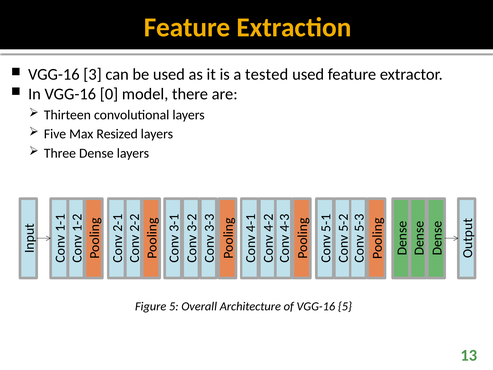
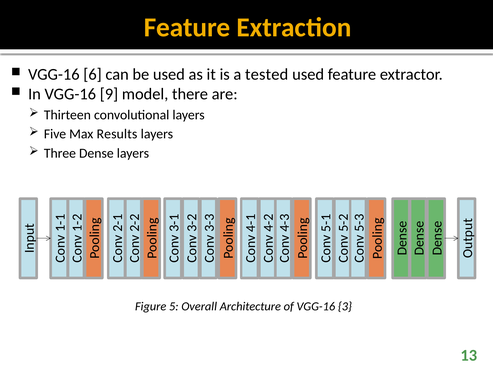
VGG-16 3: 3 -> 6 (93, 74)
0: 0 -> 9 (109, 94)
Resized: Resized -> Results (117, 134)
VGG-16 5: 5 -> 3 (345, 306)
